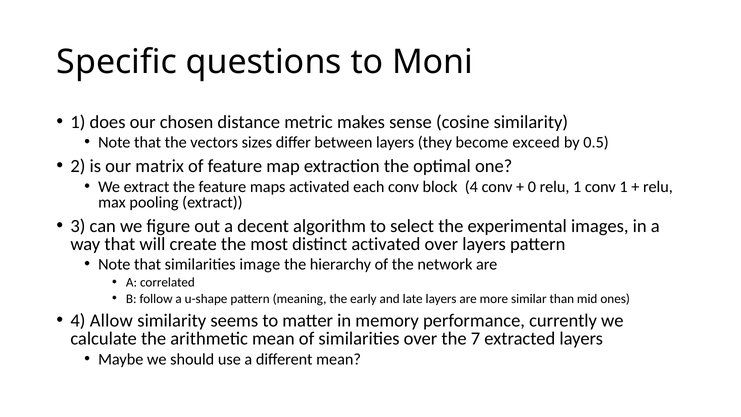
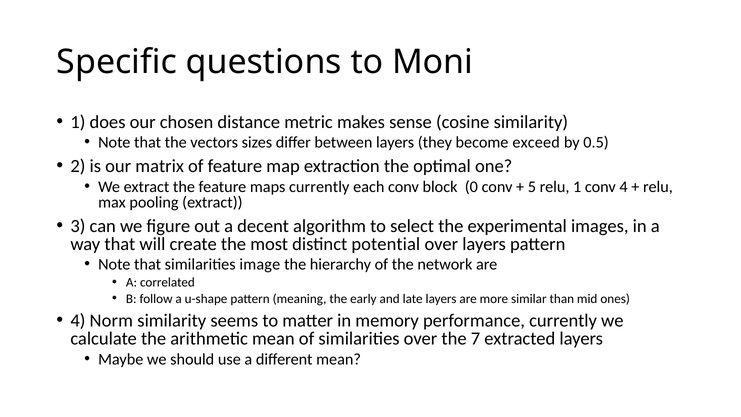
maps activated: activated -> currently (319, 187)
block 4: 4 -> 0 (471, 187)
0: 0 -> 5 (532, 187)
conv 1: 1 -> 4 (624, 187)
distinct activated: activated -> potential (386, 244)
Allow: Allow -> Norm (111, 321)
